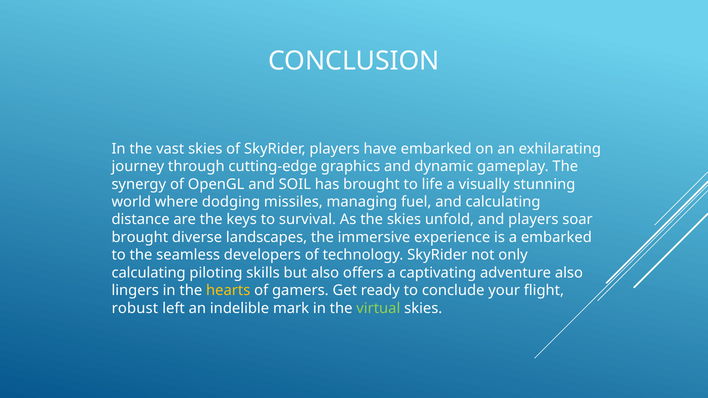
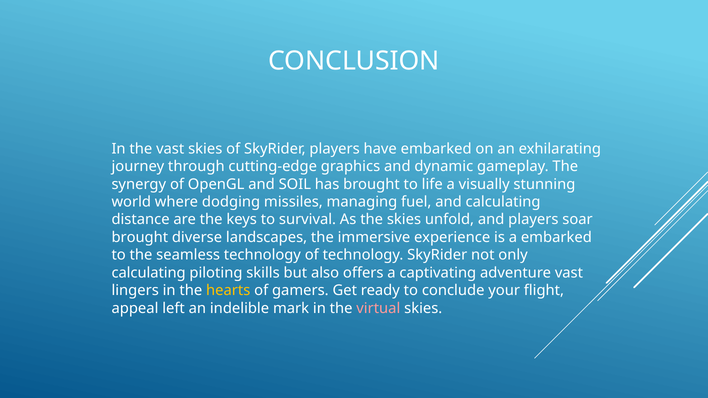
seamless developers: developers -> technology (262, 255)
adventure also: also -> vast (569, 273)
robust: robust -> appeal (135, 308)
virtual colour: light green -> pink (378, 308)
